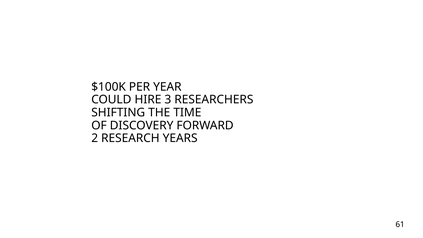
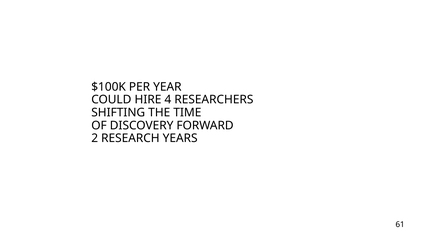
3: 3 -> 4 (168, 100)
